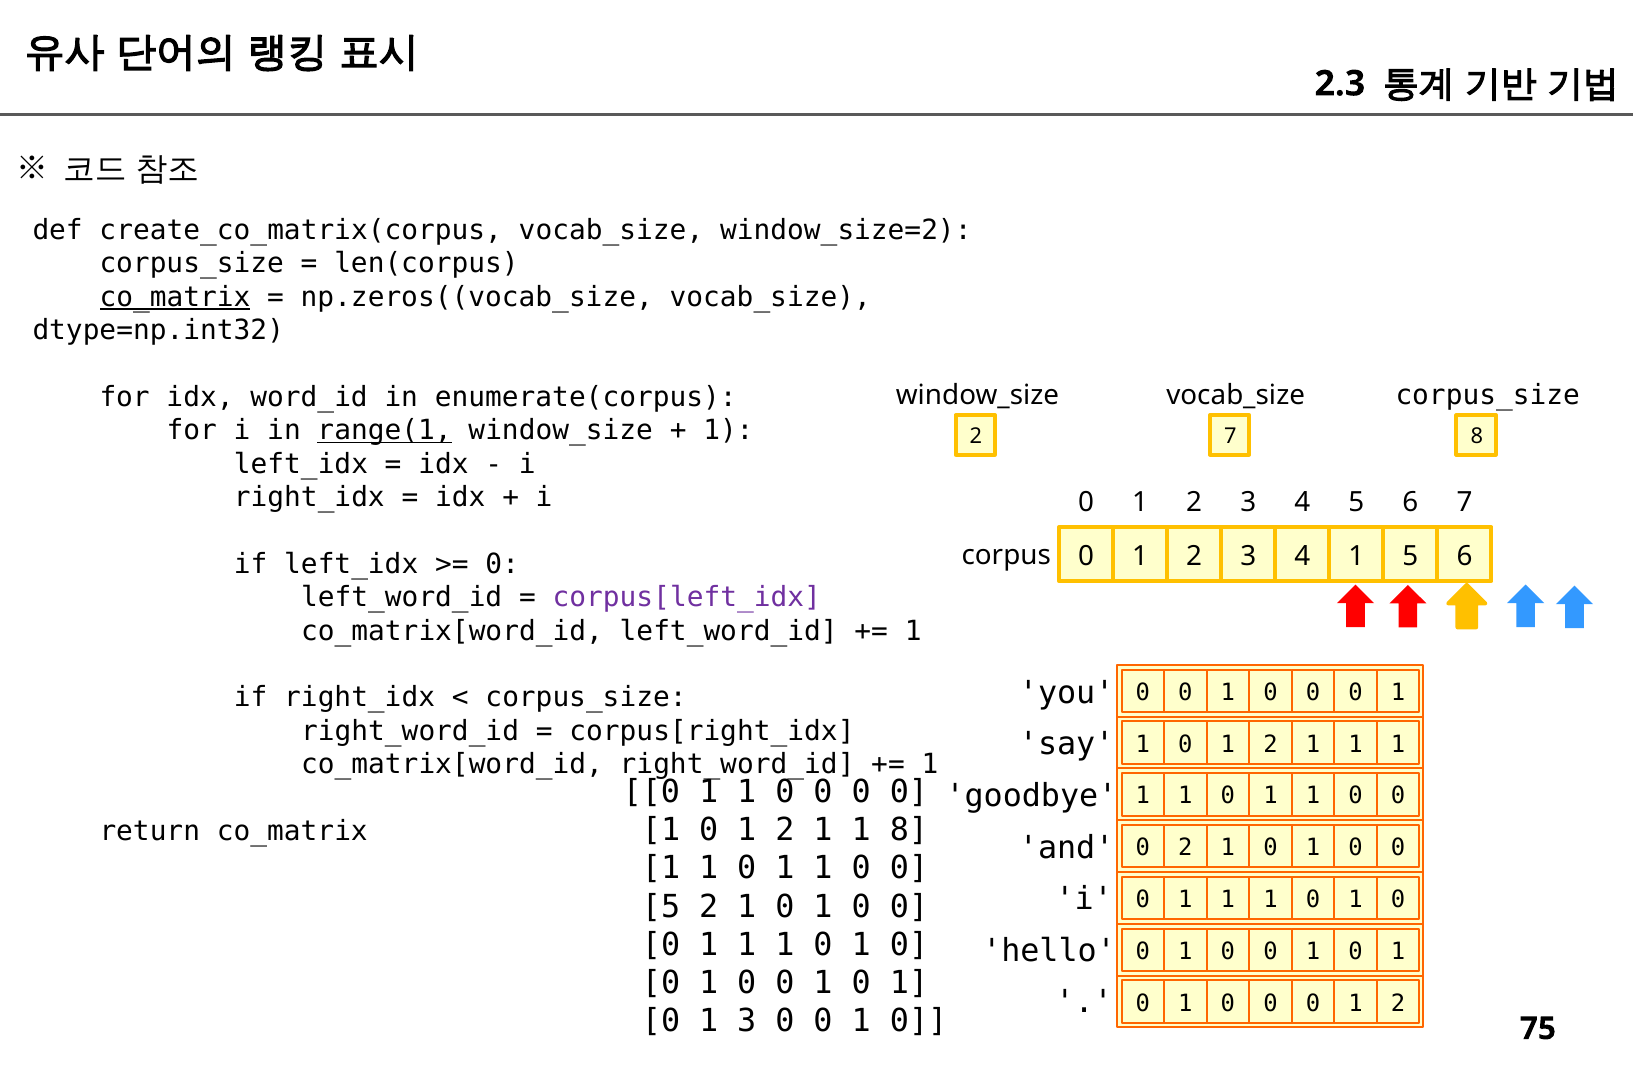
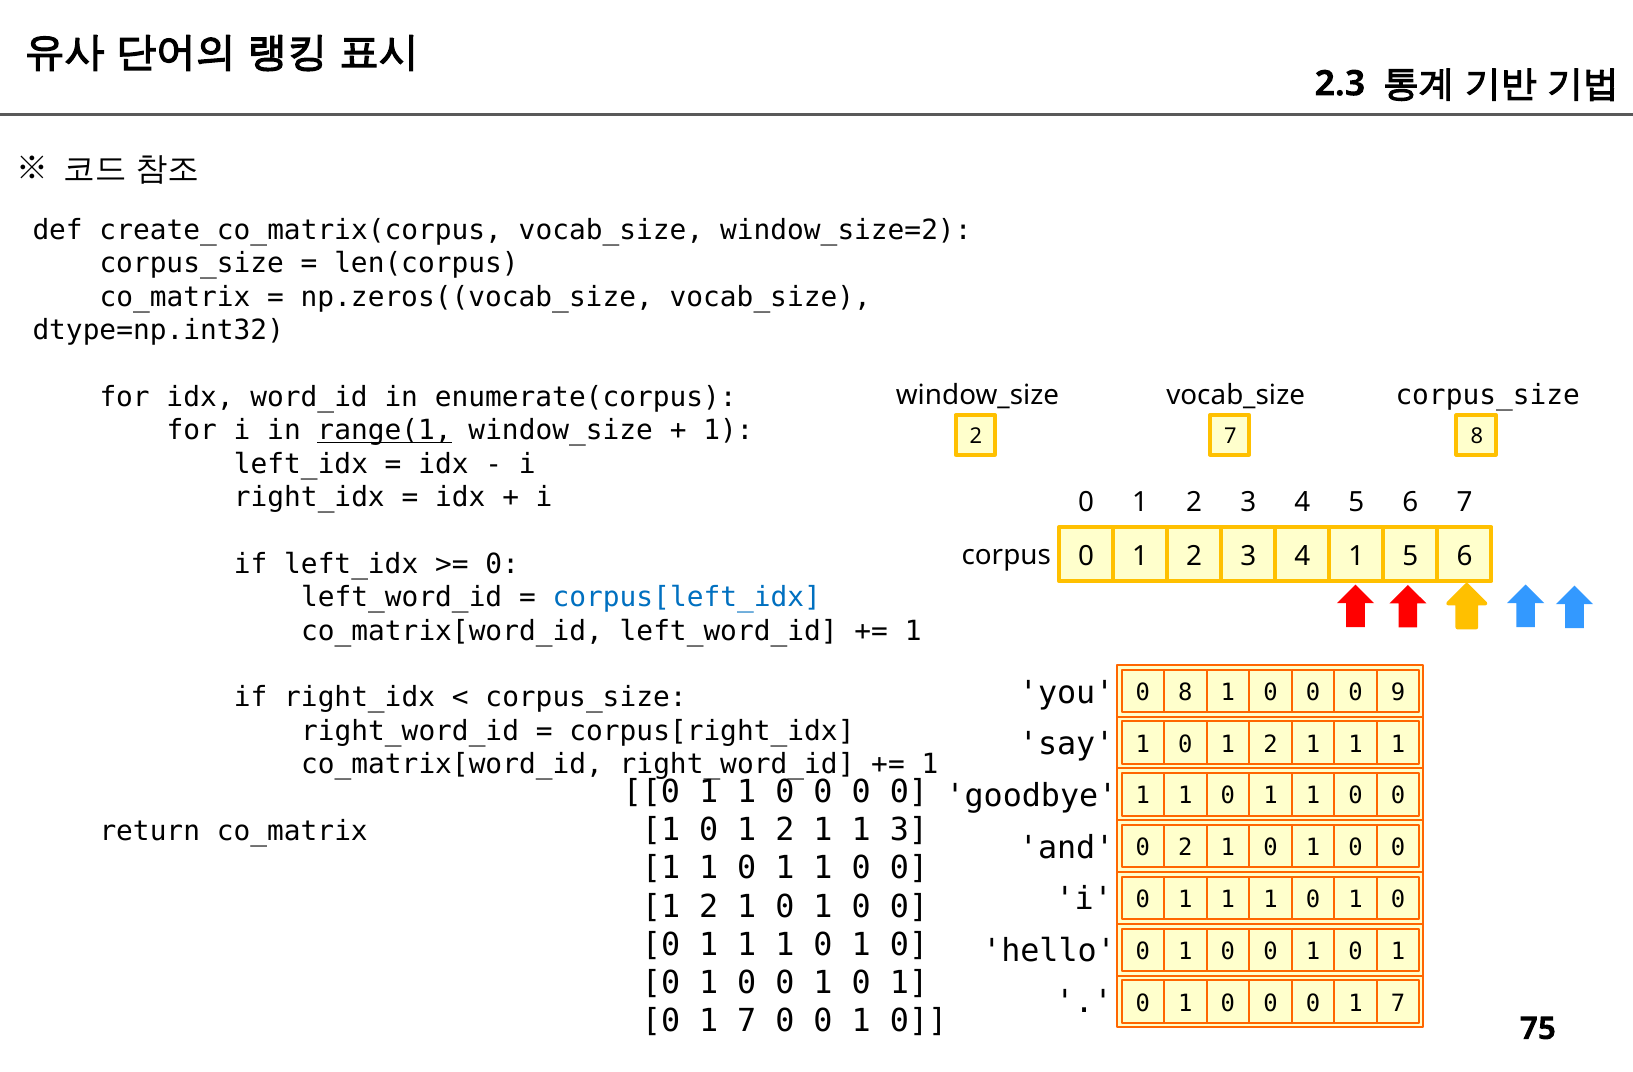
co_matrix underline: present -> none (175, 297)
corpus[left_idx colour: purple -> blue (687, 598)
0: 0 -> 8 (1185, 693)
1: 1 -> 9 (1398, 693)
1 8: 8 -> 3 (909, 831)
5: 5 -> 1 (661, 907)
0 0 1 2: 2 -> 7 (1398, 1004)
3: 3 -> 7 (747, 1021)
